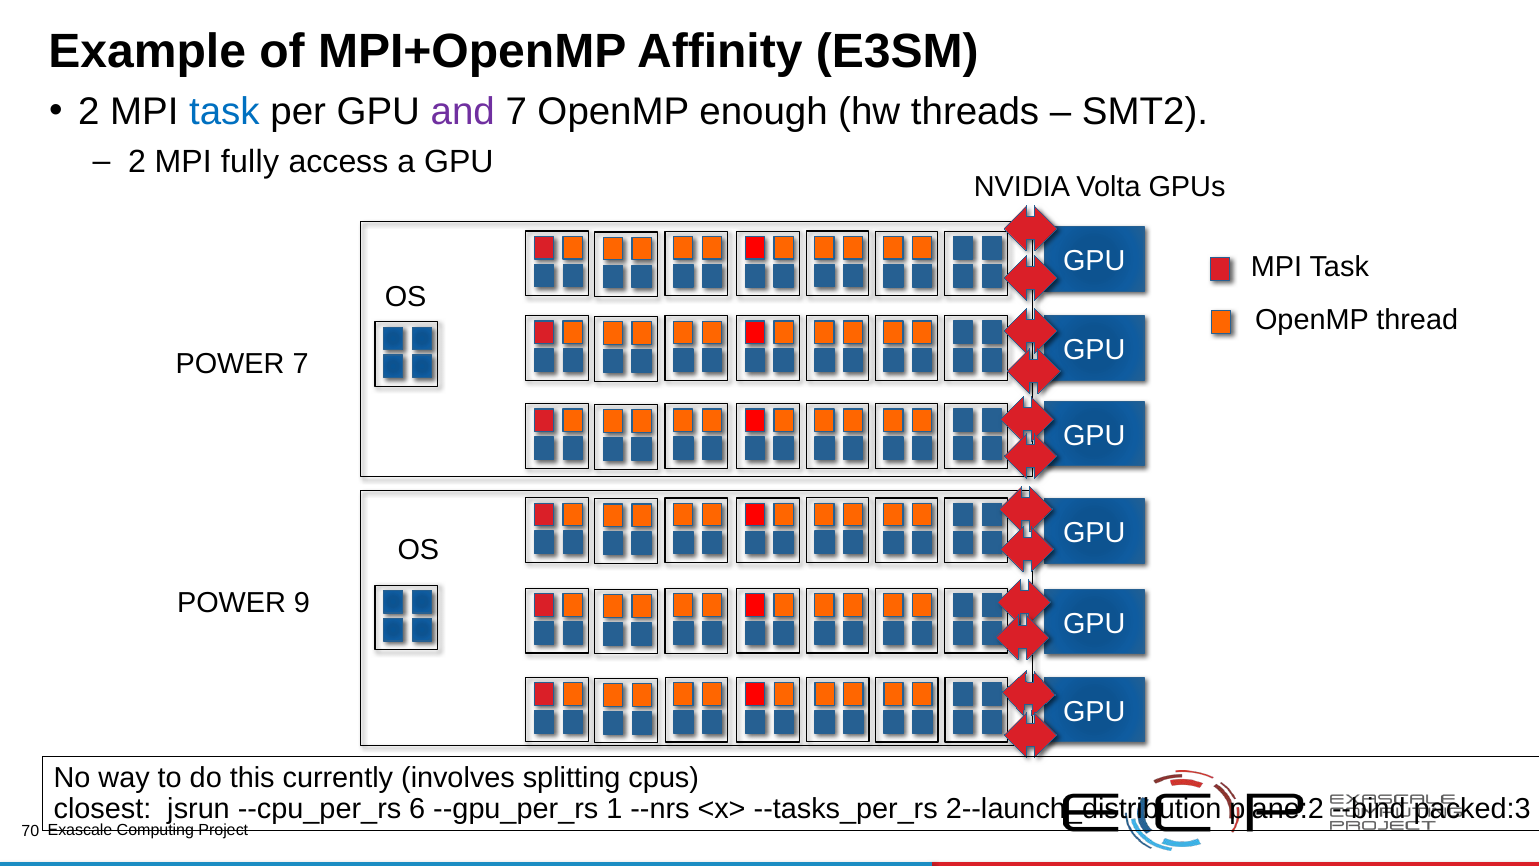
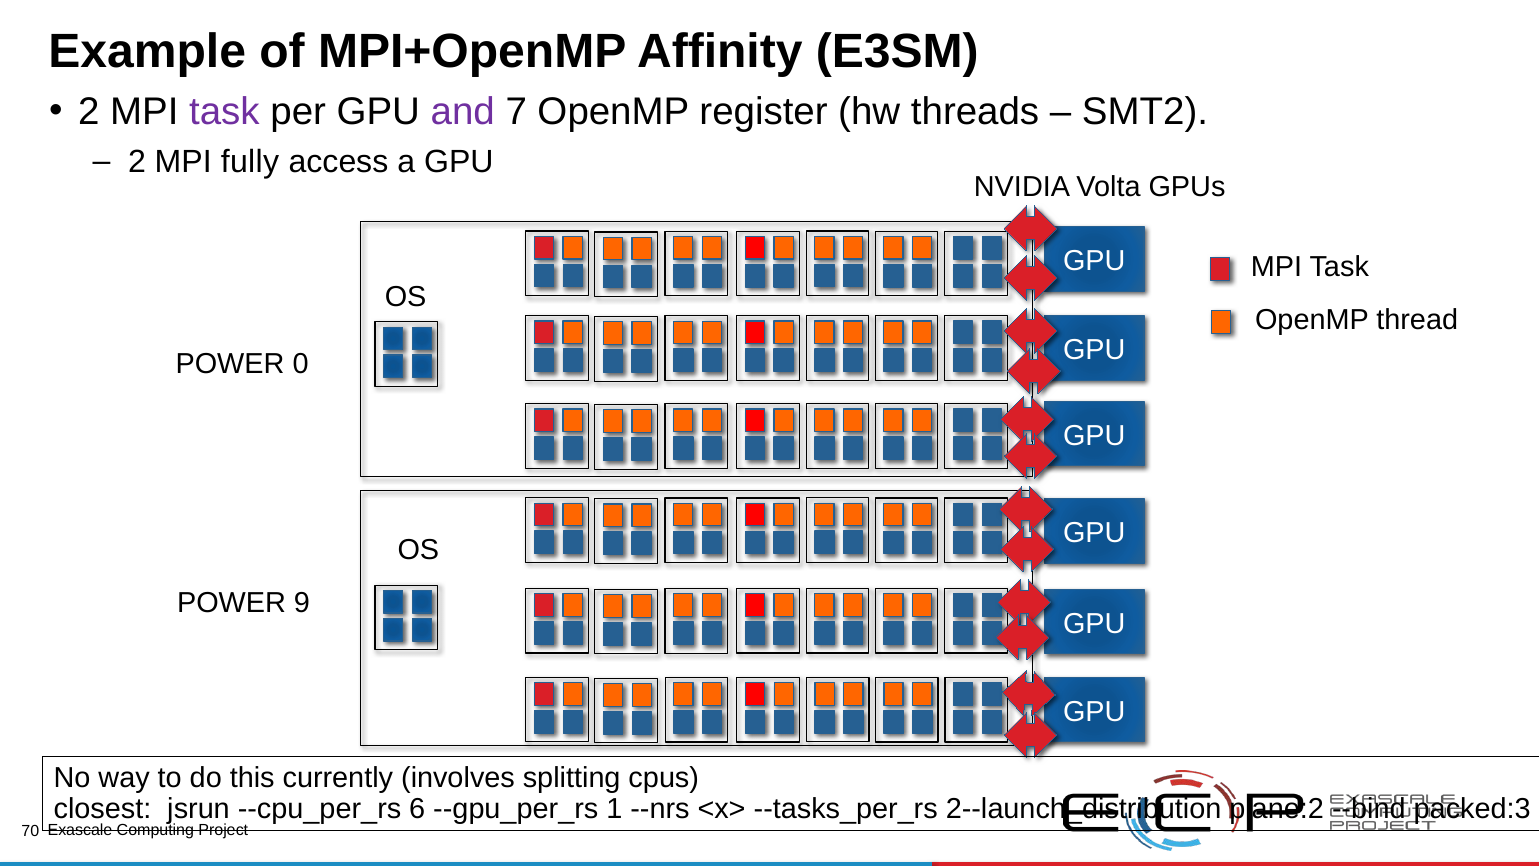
task colour: blue -> purple (224, 111)
enough: enough -> register (764, 111)
POWER 7: 7 -> 0 (301, 364)
